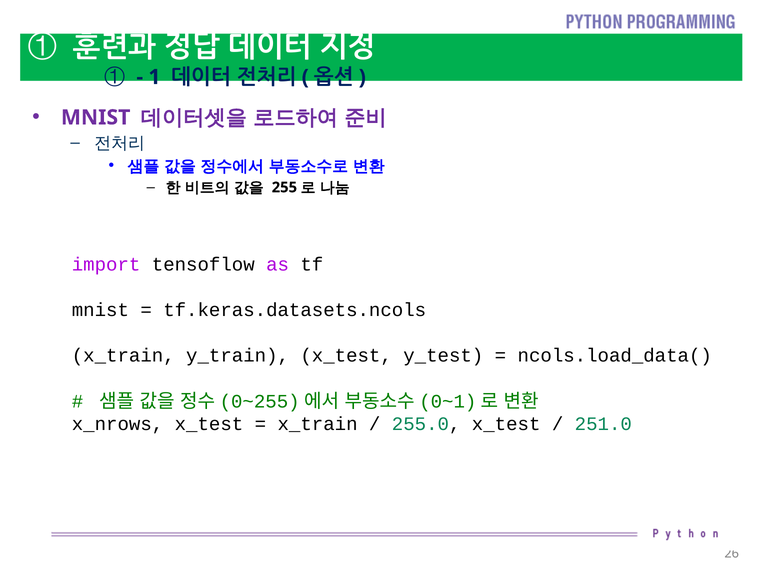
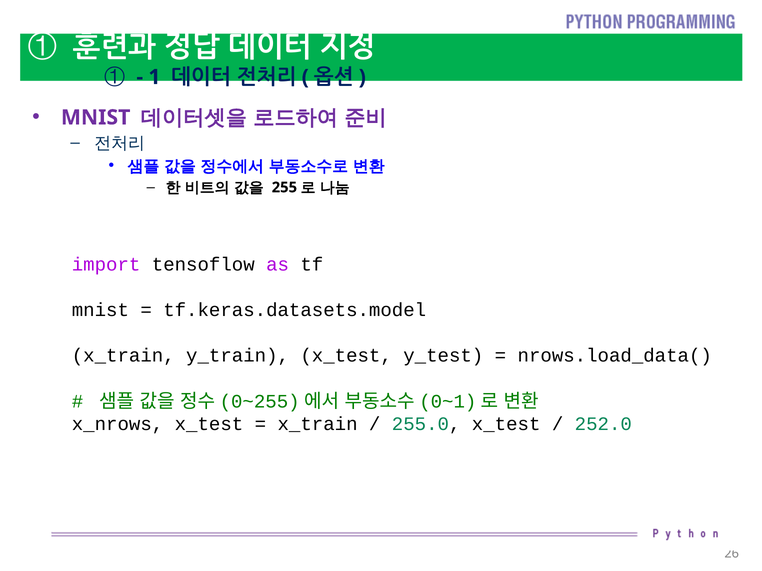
tf.keras.datasets.ncols: tf.keras.datasets.ncols -> tf.keras.datasets.model (295, 310)
ncols.load_data(: ncols.load_data( -> nrows.load_data( (615, 356)
251.0: 251.0 -> 252.0 (603, 425)
